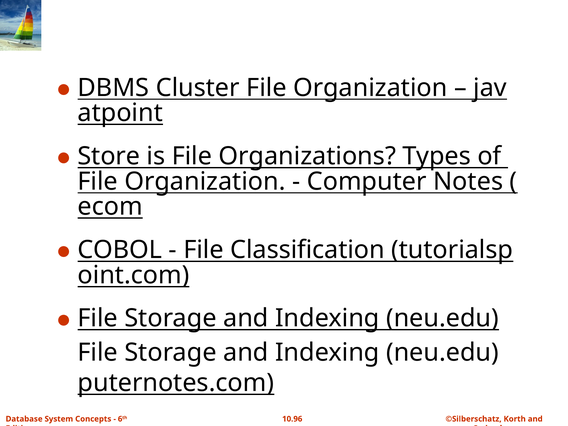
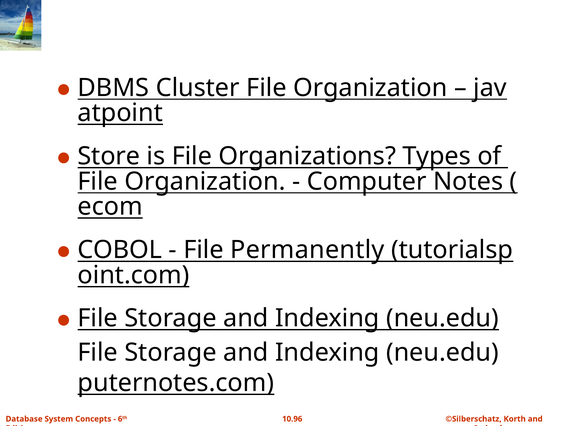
Classification: Classification -> Permanently (307, 250)
